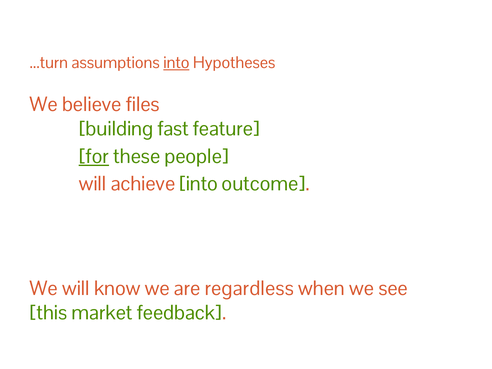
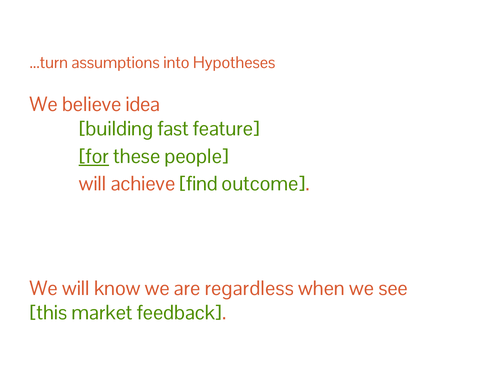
into underline: present -> none (176, 63)
files: files -> idea (143, 105)
achieve into: into -> find (199, 184)
